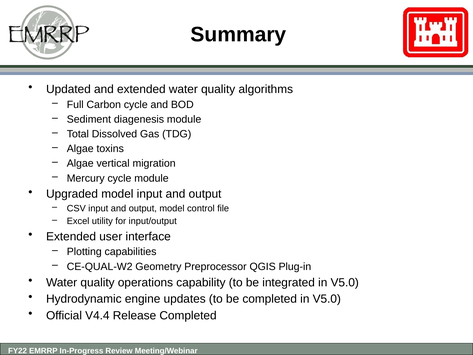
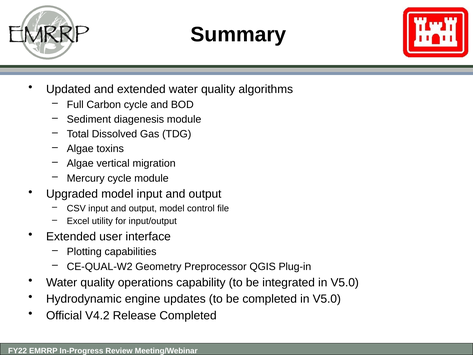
V4.4: V4.4 -> V4.2 (97, 315)
